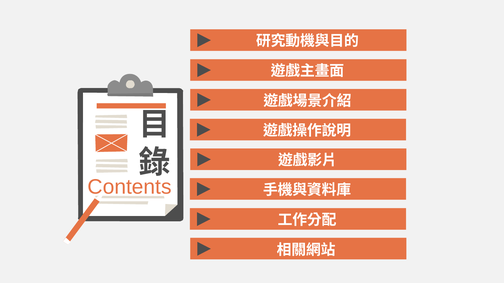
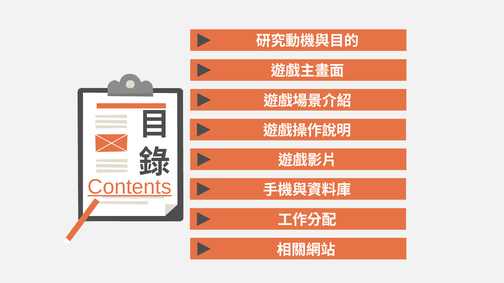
Contents underline: none -> present (130, 187)
